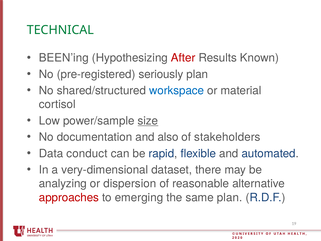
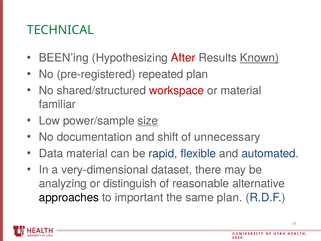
Known underline: none -> present (259, 58)
seriously: seriously -> repeated (161, 74)
workspace colour: blue -> red (177, 90)
cortisol: cortisol -> familiar (57, 104)
also: also -> shift (168, 137)
stakeholders: stakeholders -> unnecessary (227, 137)
Data conduct: conduct -> material (87, 153)
dispersion: dispersion -> distinguish (130, 183)
approaches colour: red -> black (69, 197)
emerging: emerging -> important (139, 197)
